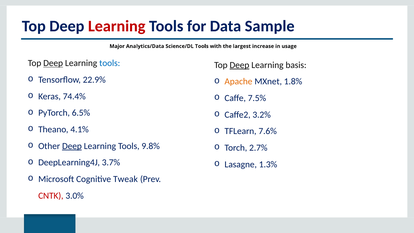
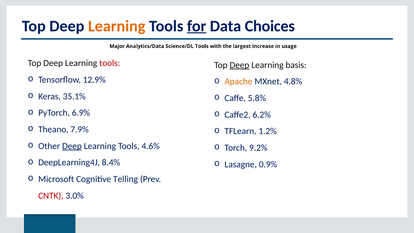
Learning colour: red -> orange (117, 26)
for underline: none -> present (197, 26)
Sample: Sample -> Choices (270, 26)
Deep underline: present -> none (53, 63)
tools colour: blue -> red (110, 63)
22.9%: 22.9% -> 12.9% (94, 80)
1.8%: 1.8% -> 4.8% (293, 82)
74.4%: 74.4% -> 35.1% (74, 96)
7.5%: 7.5% -> 5.8% (257, 98)
6.5%: 6.5% -> 6.9% (81, 113)
3.2%: 3.2% -> 6.2% (262, 115)
4.1%: 4.1% -> 7.9% (80, 129)
7.6%: 7.6% -> 1.2% (268, 131)
9.8%: 9.8% -> 4.6% (151, 146)
2.7%: 2.7% -> 9.2% (258, 148)
3.7%: 3.7% -> 8.4% (111, 163)
1.3%: 1.3% -> 0.9% (268, 164)
Tweak: Tweak -> Telling (126, 179)
